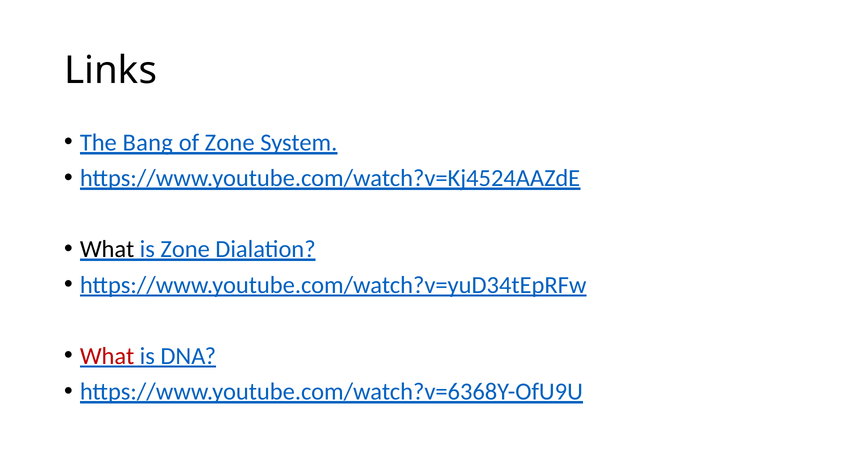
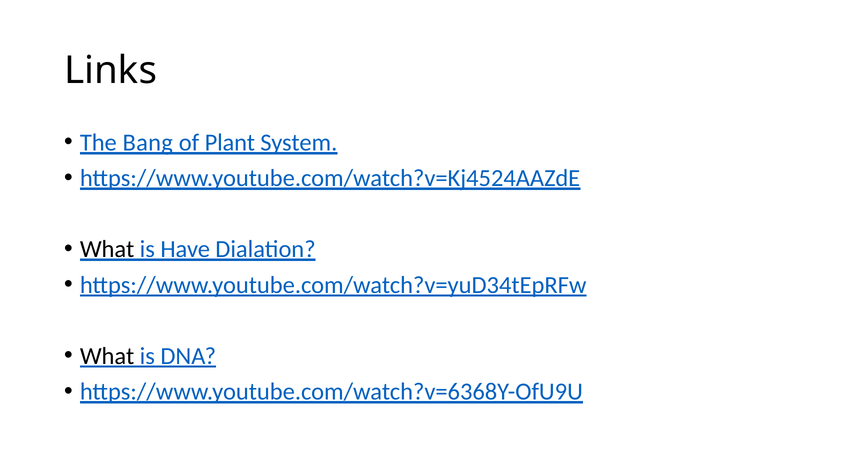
of Zone: Zone -> Plant (230, 143)
is Zone: Zone -> Have (185, 249)
What colour: red -> black (107, 356)
